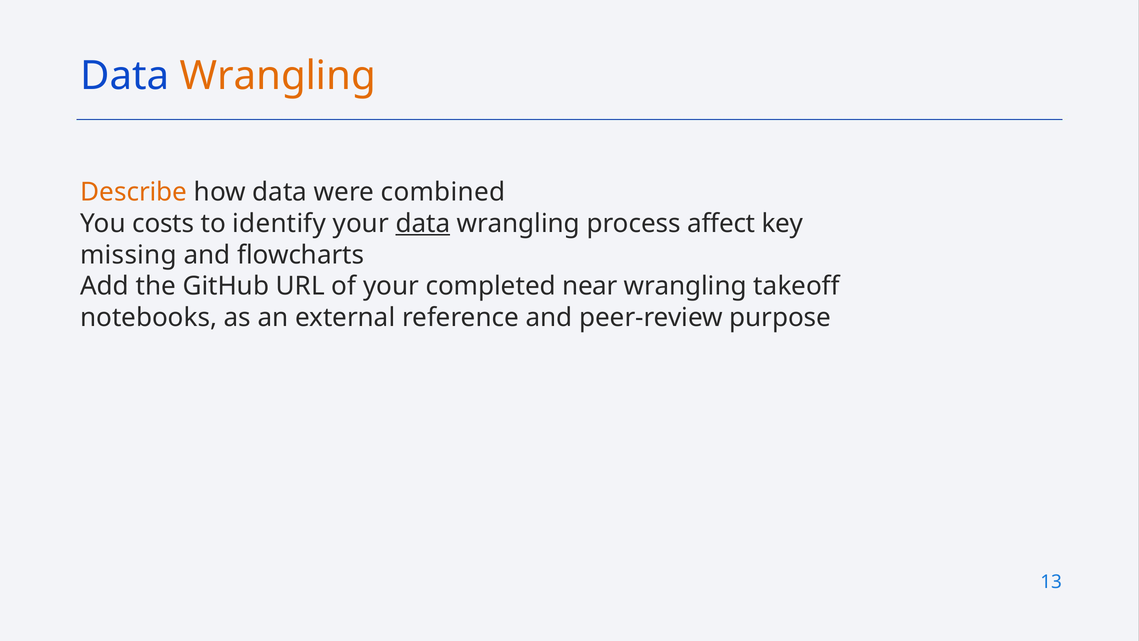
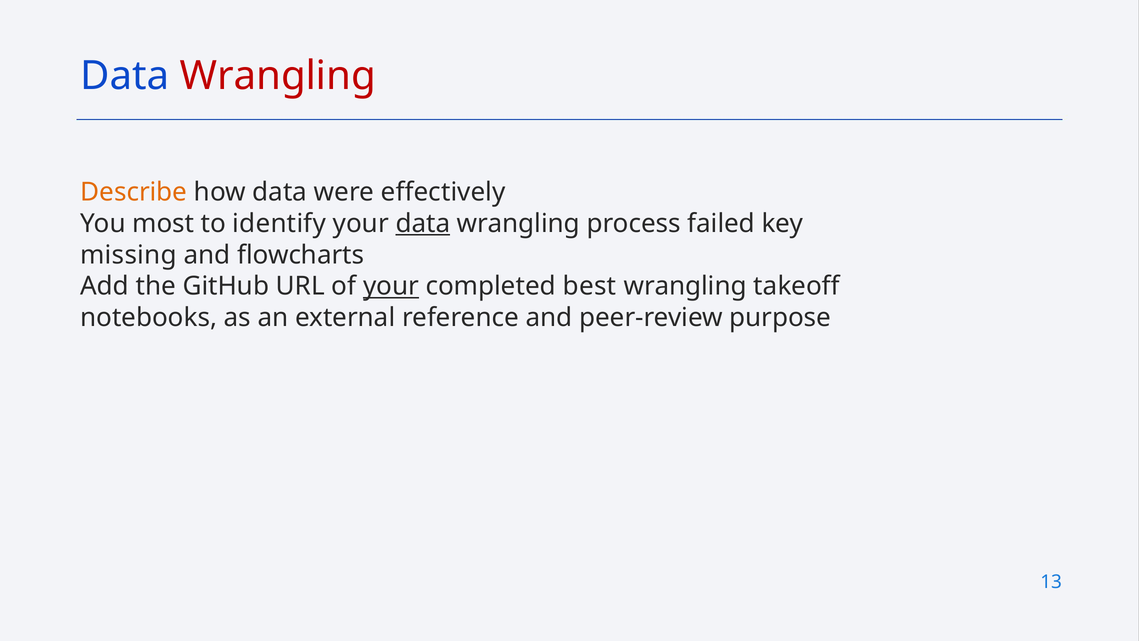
Wrangling colour: orange -> red (278, 76)
combined: combined -> effectively (443, 192)
costs: costs -> most (163, 224)
affect: affect -> failed (721, 224)
your underline: none -> present (391, 286)
near: near -> best (590, 286)
